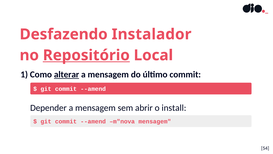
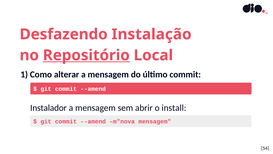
Instalador: Instalador -> Instalação (152, 34)
alterar underline: present -> none (67, 74)
Depender: Depender -> Instalador (48, 107)
